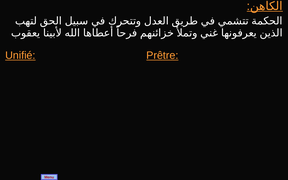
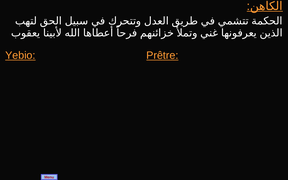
Unifié: Unifié -> Yebio (20, 55)
